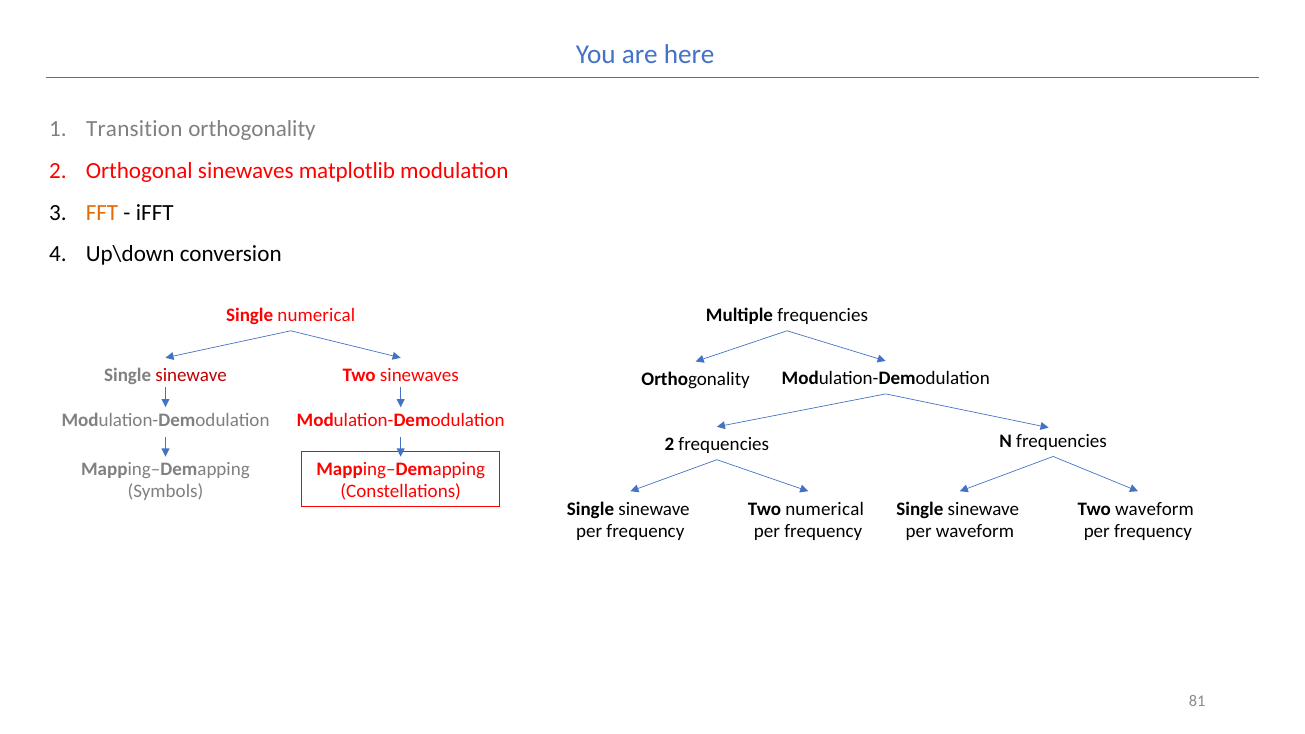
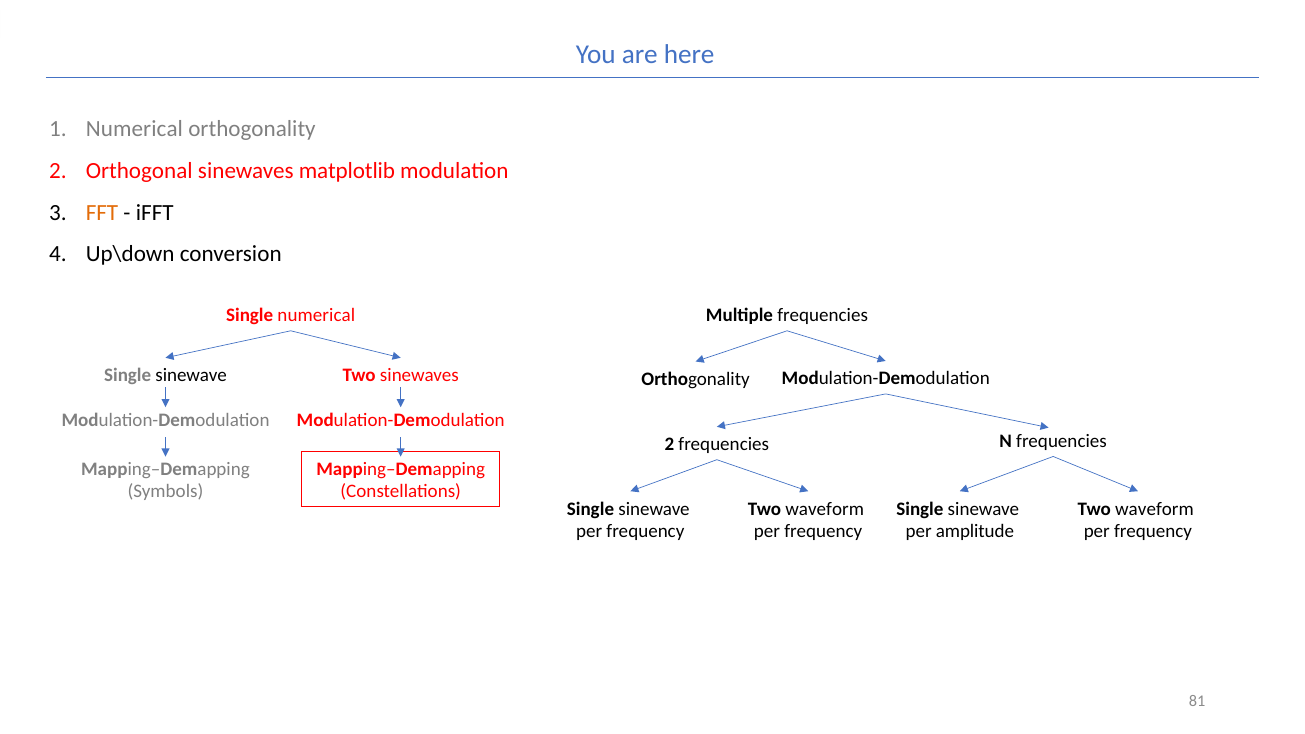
Transition: Transition -> Numerical (134, 129)
sinewave colour: red -> black (191, 375)
numerical: numerical -> waveform (825, 509)
per waveform: waveform -> amplitude (975, 532)
